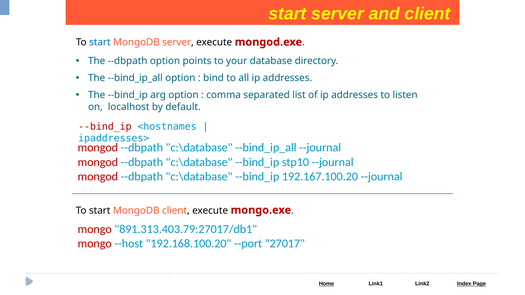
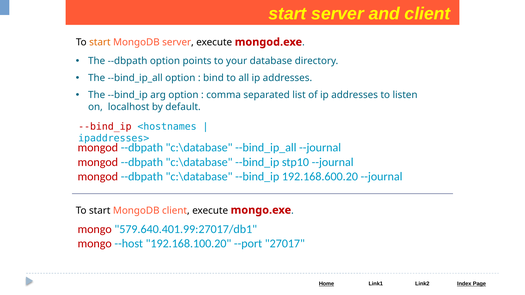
start colour: blue -> orange (100, 42)
192.167.100.20: 192.167.100.20 -> 192.168.600.20 (320, 177)
891.313.403.79:27017/db1: 891.313.403.79:27017/db1 -> 579.640.401.99:27017/db1 (186, 230)
